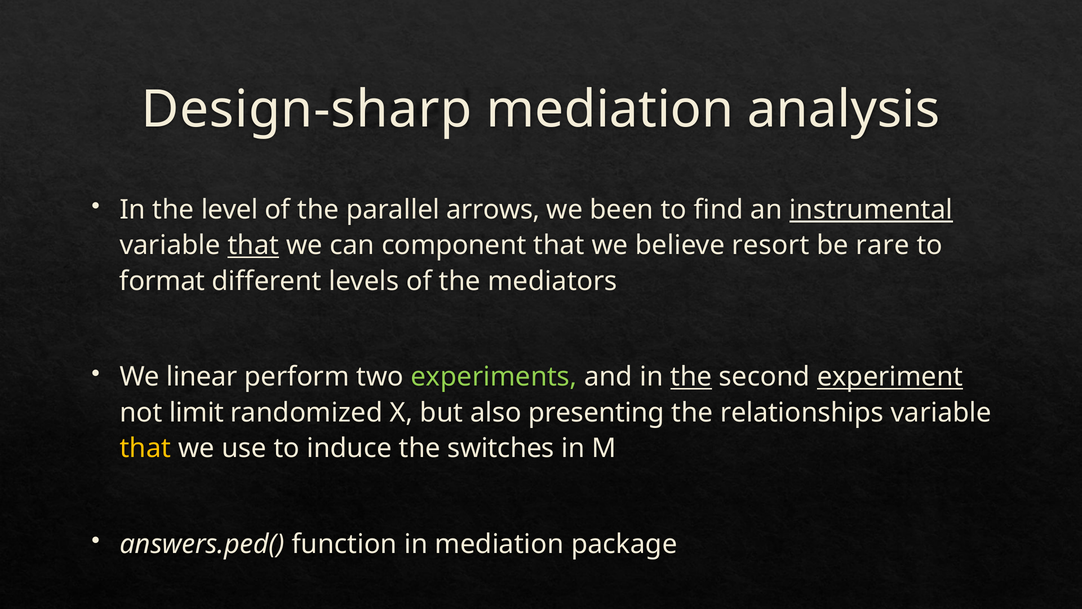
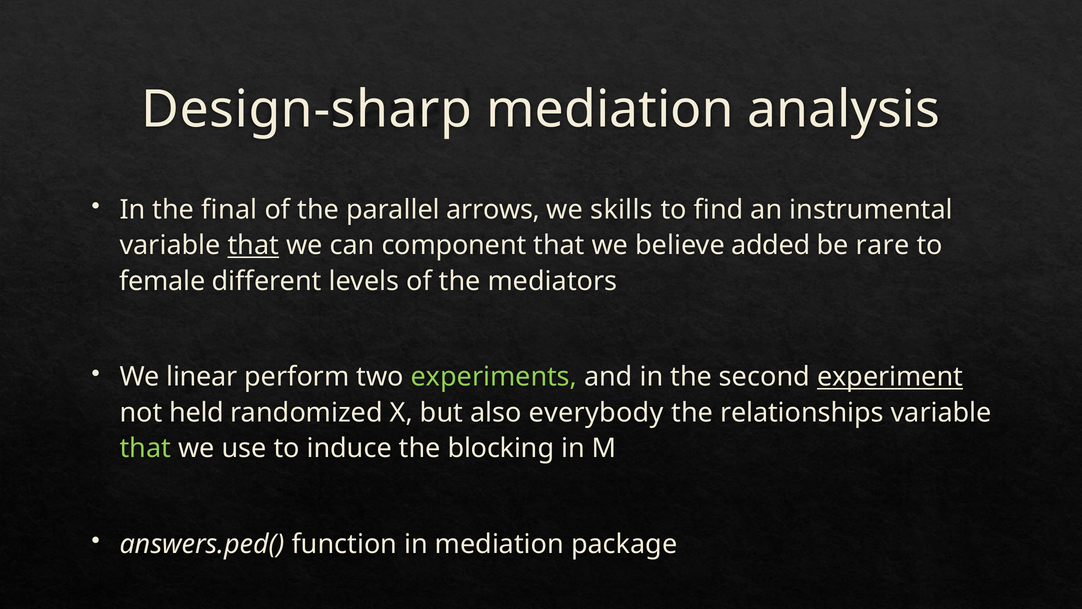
level: level -> final (229, 210)
been: been -> skills (622, 210)
instrumental underline: present -> none (871, 210)
resort: resort -> added (771, 245)
format: format -> female (162, 281)
the underline: present -> none (691, 377)
limit: limit -> held (197, 412)
presenting: presenting -> everybody (596, 412)
that colour: yellow -> light green (145, 448)
switches: switches -> blocking (501, 448)
